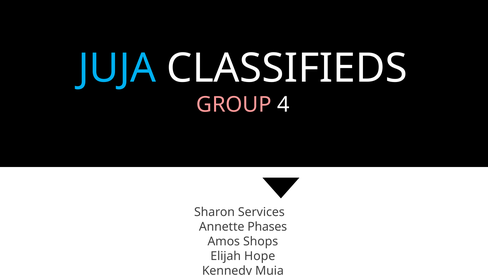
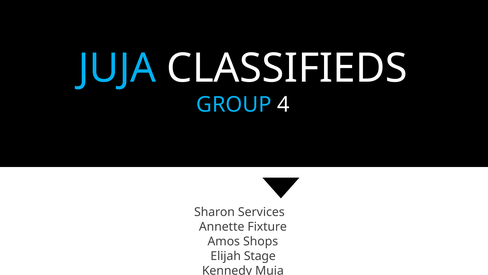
GROUP colour: pink -> light blue (234, 105)
Phases: Phases -> Fixture (267, 226)
Hope: Hope -> Stage (260, 256)
